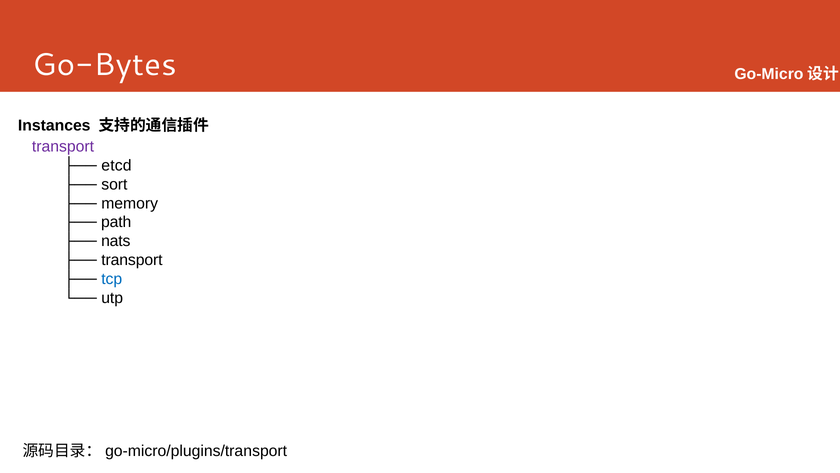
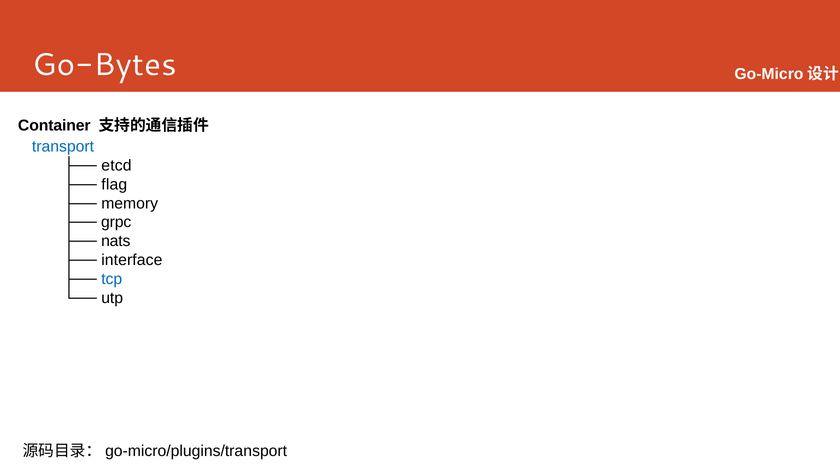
Instances: Instances -> Container (54, 125)
transport colour: purple -> blue (63, 146)
sort: sort -> flag (114, 184)
path: path -> grpc (116, 222)
transport: transport -> interface (132, 260)
